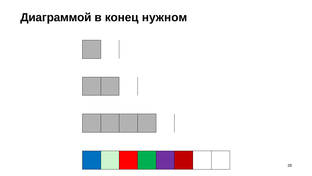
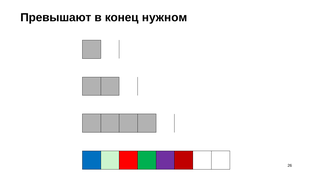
Диаграммой: Диаграммой -> Превышают (56, 17)
